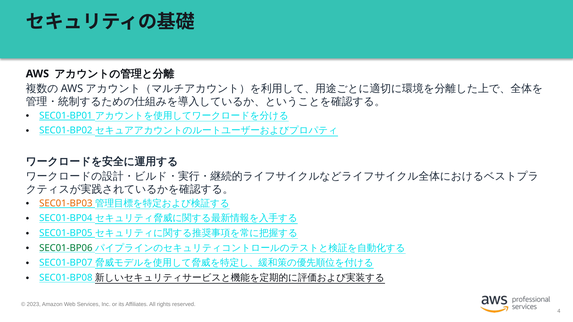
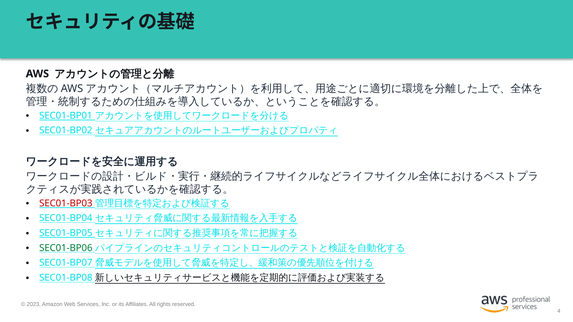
SEC01-BP03 colour: orange -> red (66, 204)
